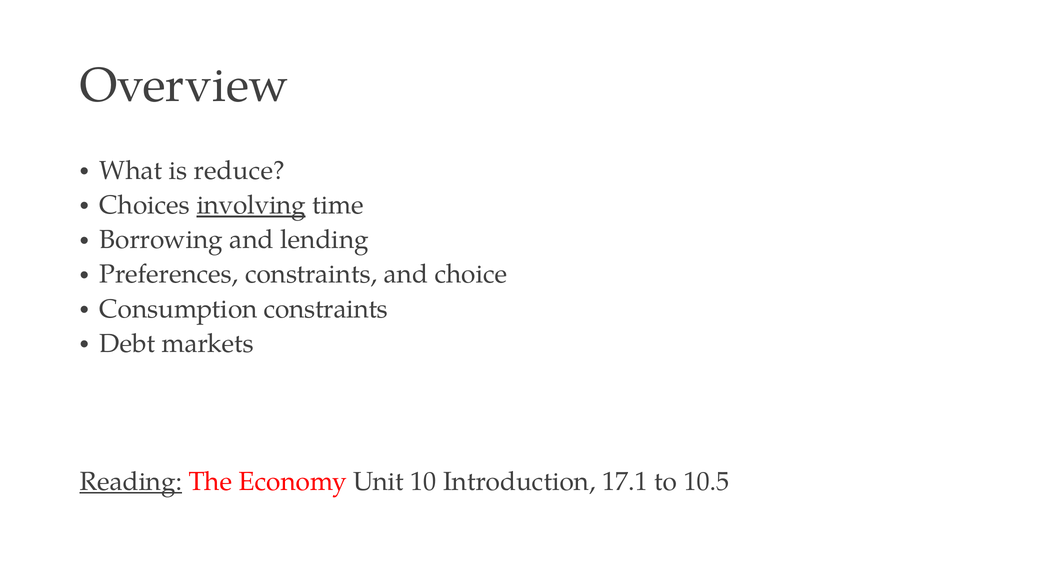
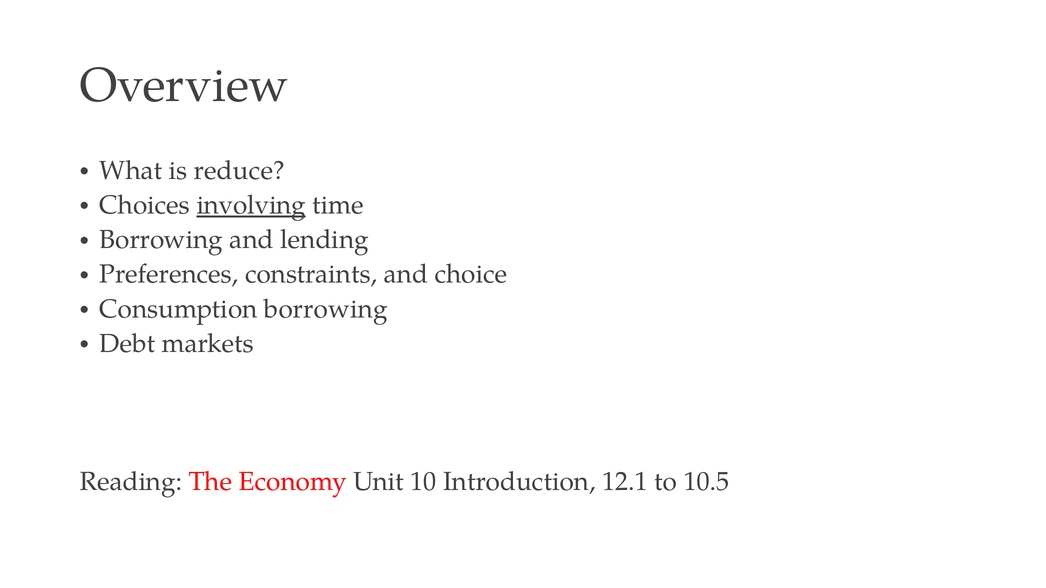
Consumption constraints: constraints -> borrowing (326, 309)
Reading underline: present -> none (131, 482)
17.1: 17.1 -> 12.1 (625, 482)
